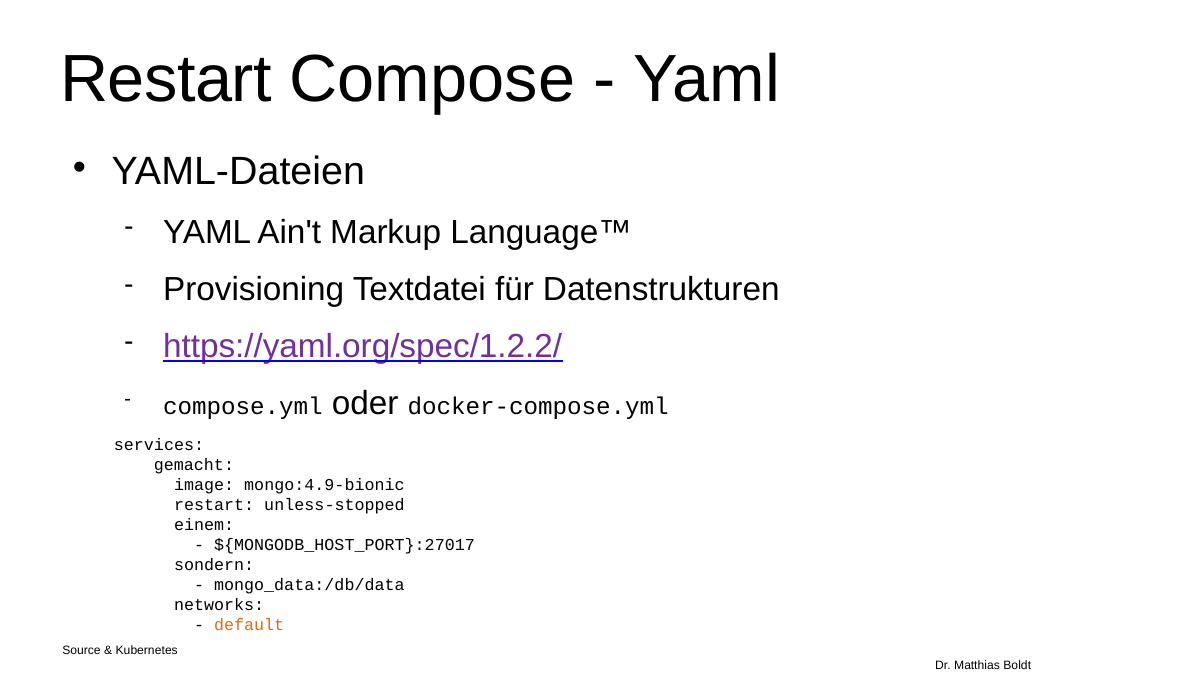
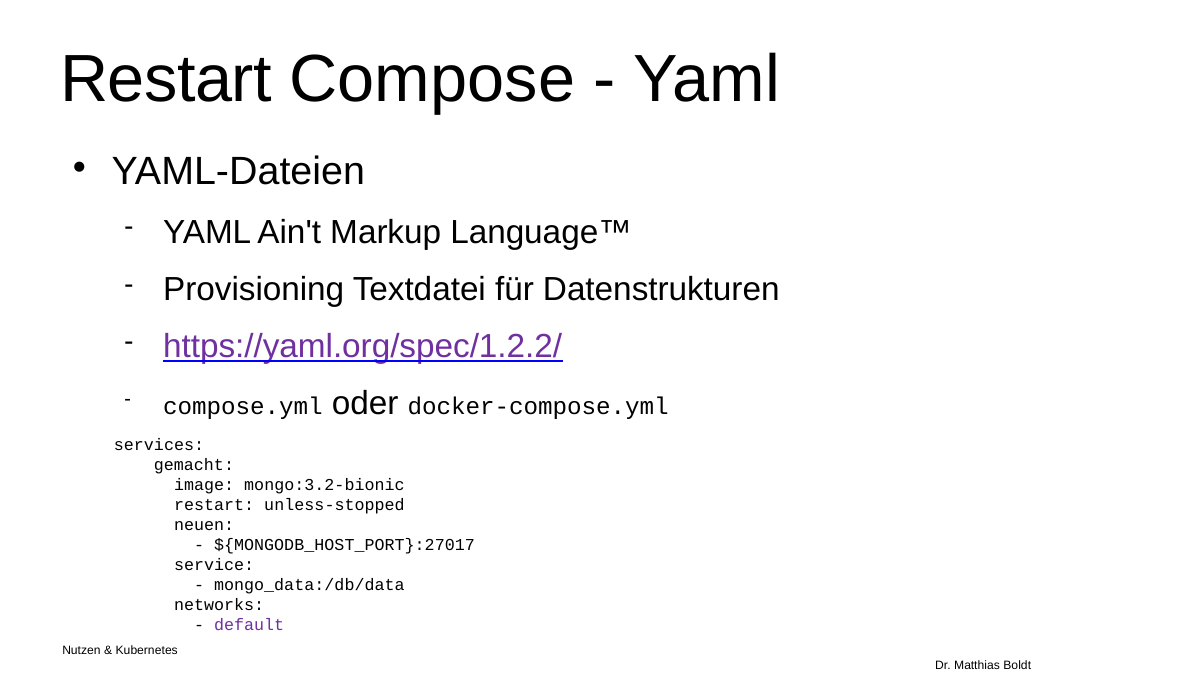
mongo:4.9-bionic: mongo:4.9-bionic -> mongo:3.2-bionic (324, 485)
einem: einem -> neuen (204, 525)
sondern: sondern -> service (214, 565)
default colour: orange -> purple (249, 625)
Source: Source -> Nutzen (81, 651)
